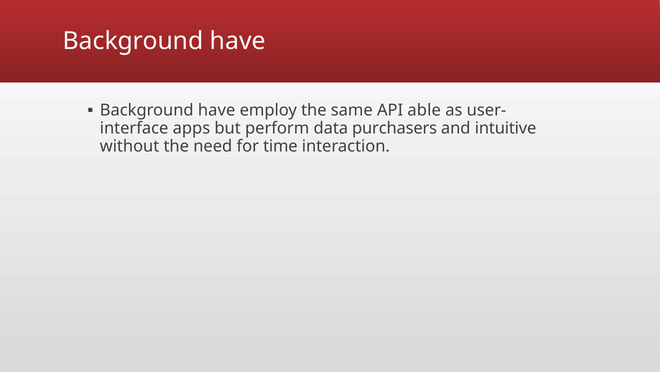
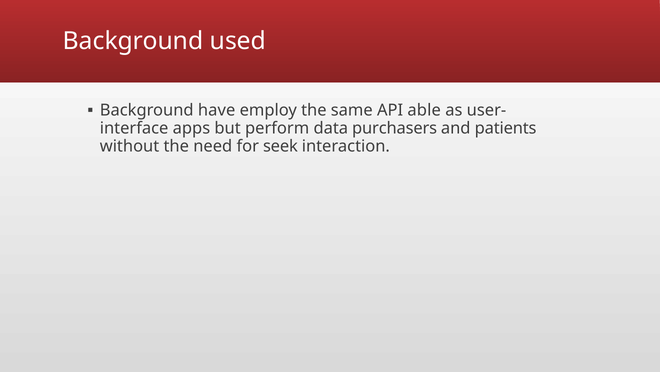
have: have -> used (238, 41)
intuitive: intuitive -> patients (506, 128)
time: time -> seek (280, 146)
